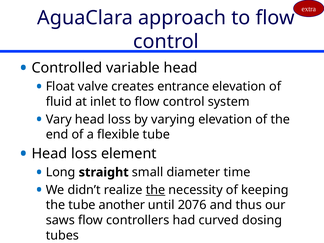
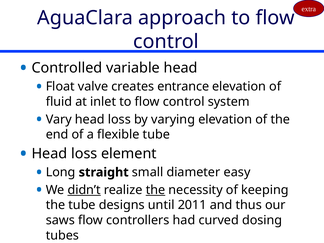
time: time -> easy (237, 172)
didn’t underline: none -> present (84, 190)
another: another -> designs (122, 205)
2076: 2076 -> 2011 (192, 205)
